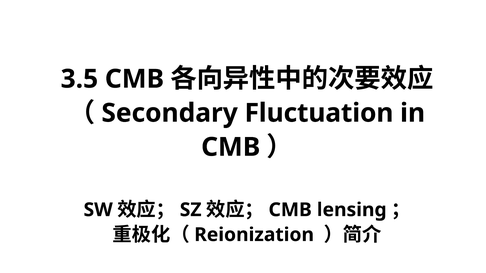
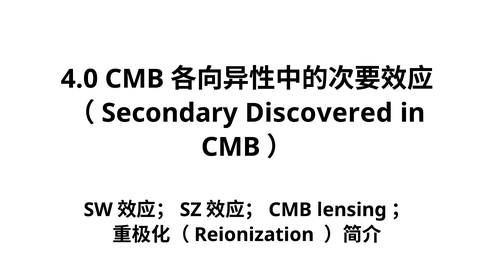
3.5: 3.5 -> 4.0 (79, 79)
Fluctuation: Fluctuation -> Discovered (319, 113)
